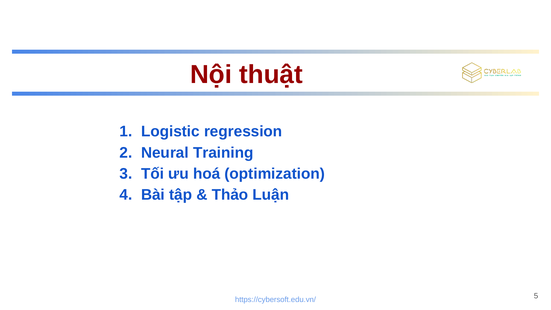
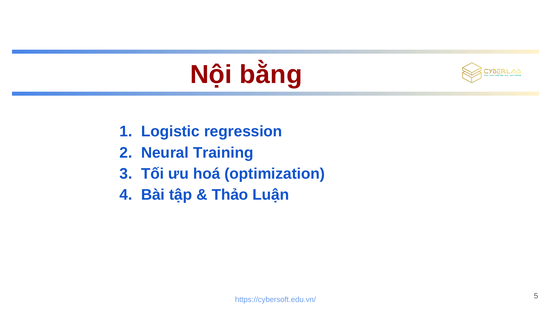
thuật: thuật -> bằng (271, 74)
